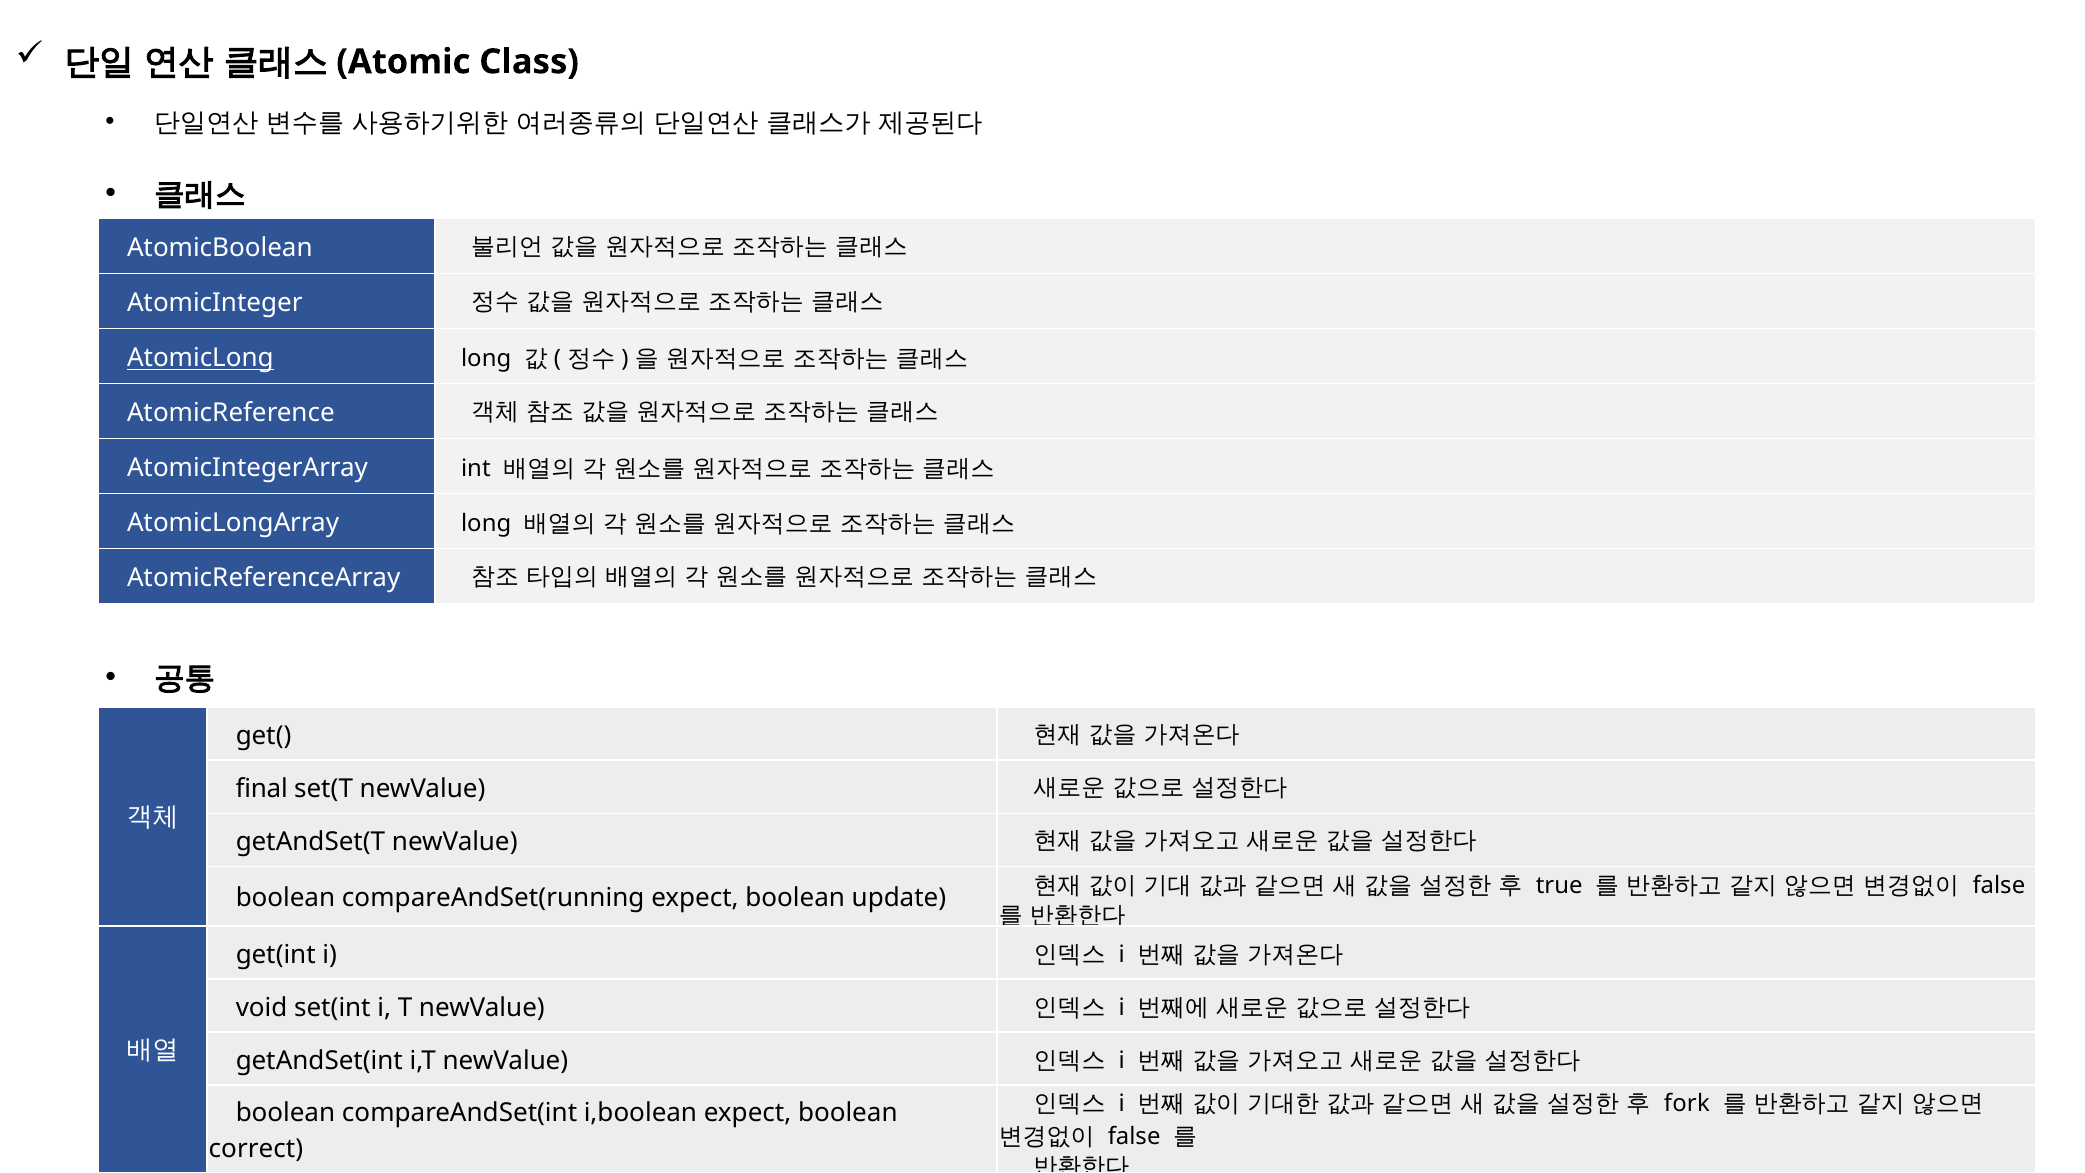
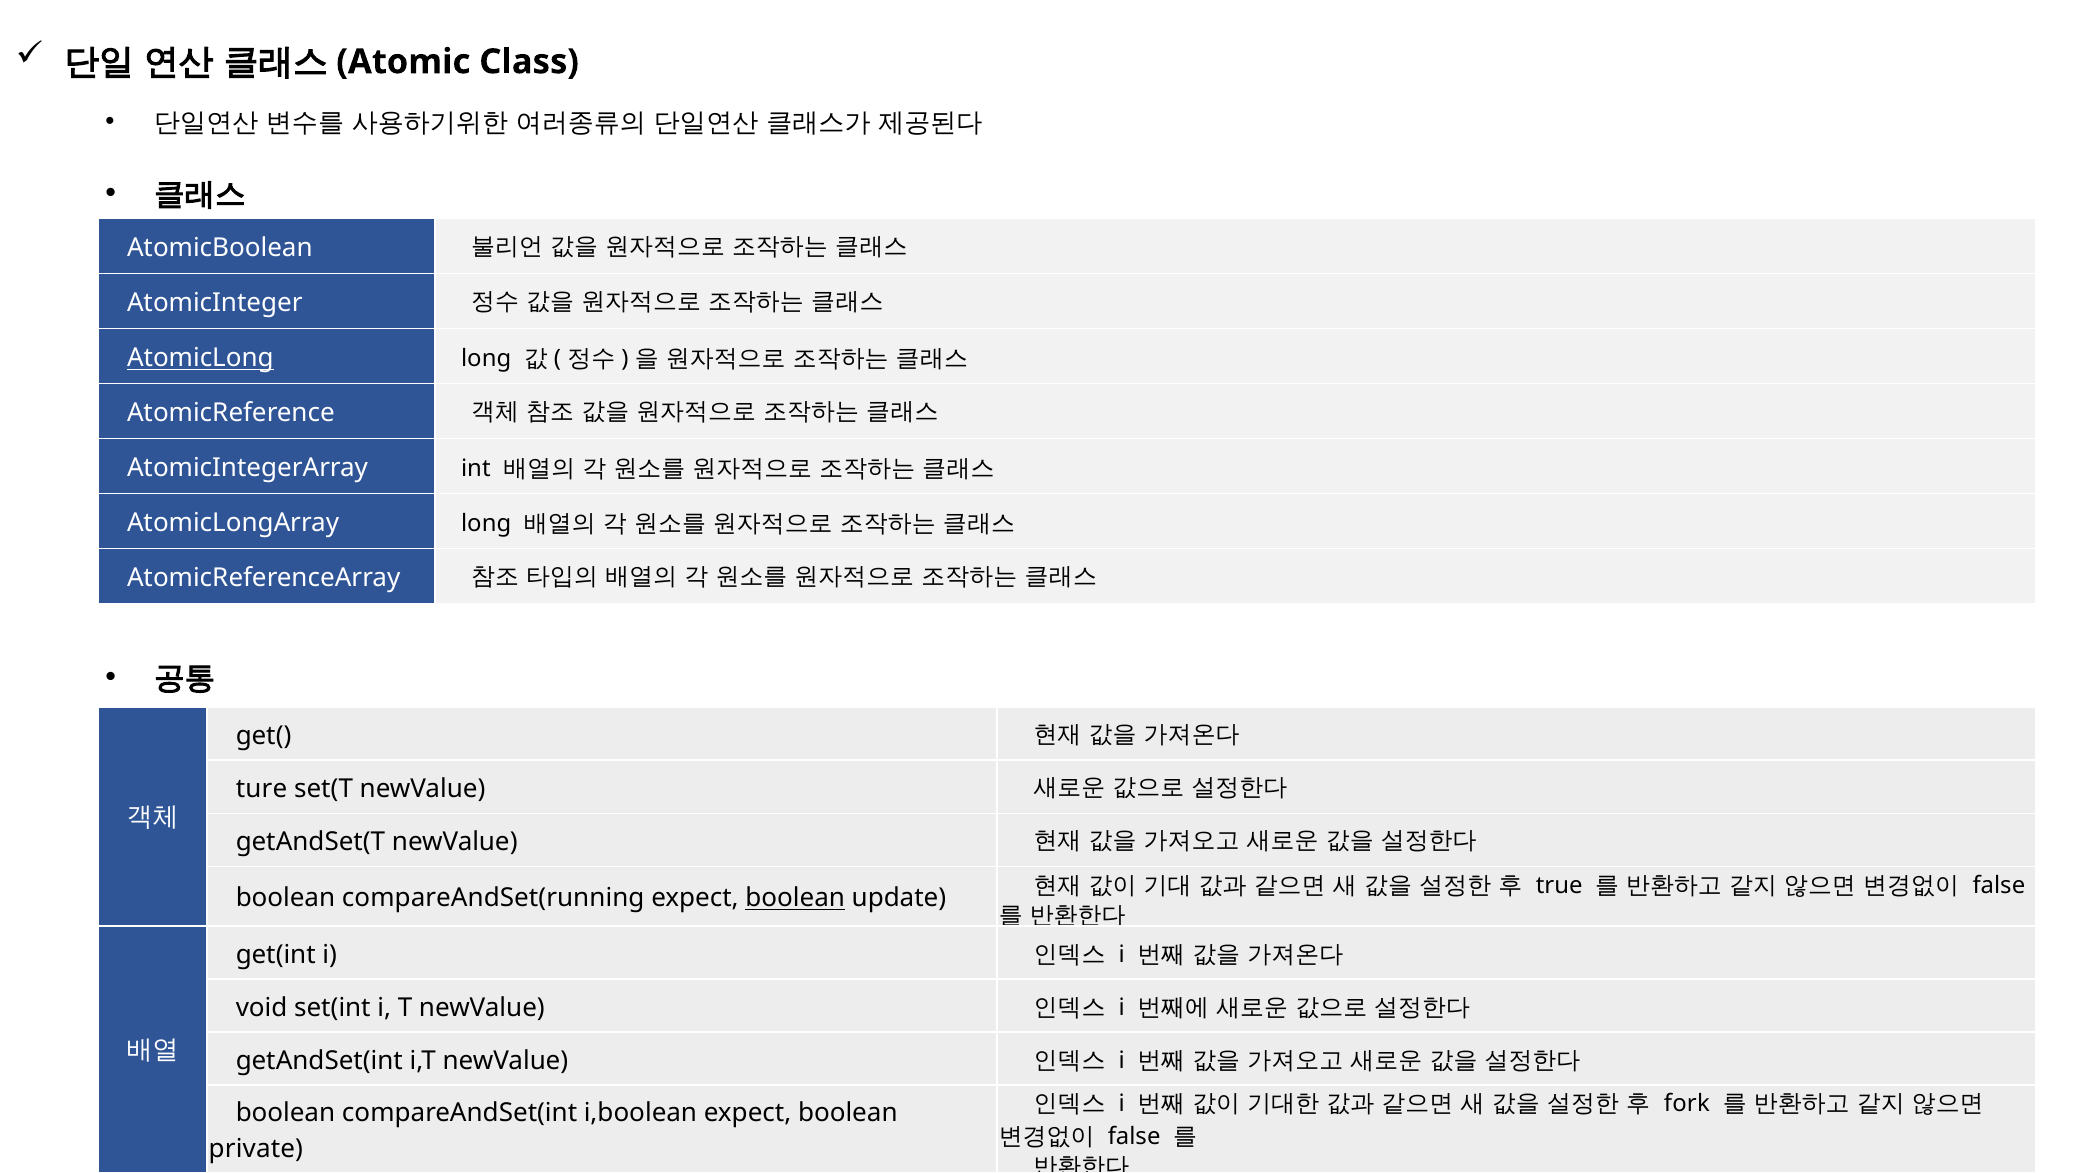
final: final -> ture (262, 789)
boolean underline: none -> present (795, 898)
correct: correct -> private (256, 1149)
